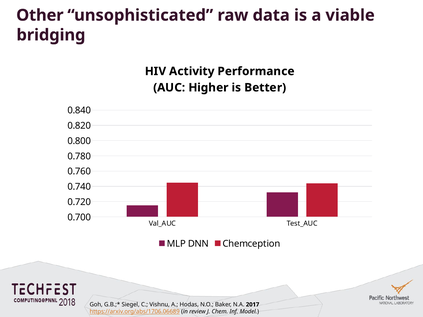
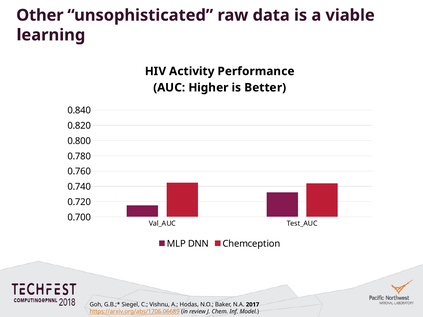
bridging: bridging -> learning (51, 35)
